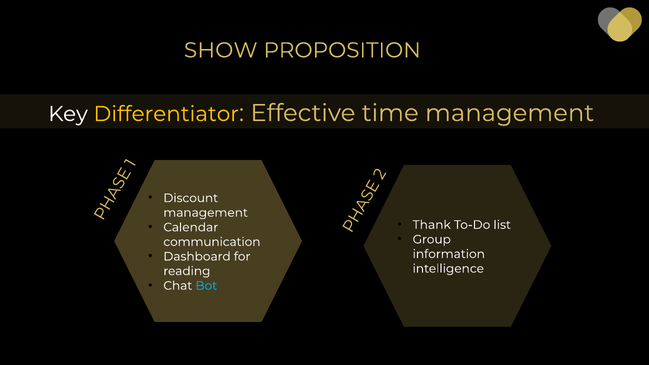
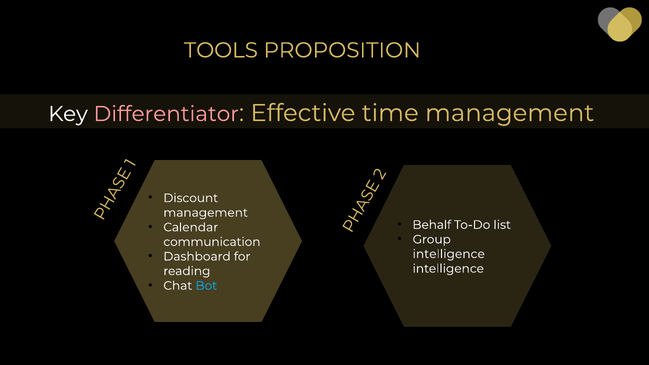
SHOW: SHOW -> TOOLS (221, 50)
Differentiator colour: yellow -> pink (166, 114)
Thank: Thank -> Behalf (432, 225)
information: information -> intelligence (449, 254)
